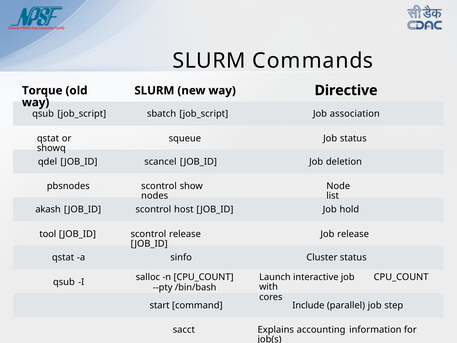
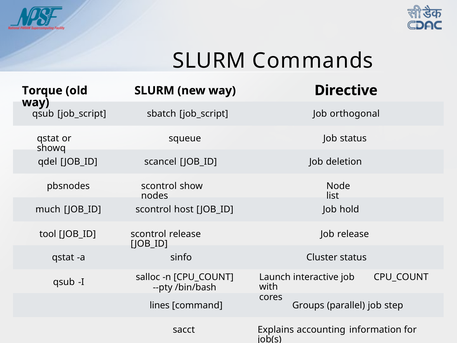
association: association -> orthogonal (355, 114)
akash: akash -> much (48, 209)
start: start -> lines (160, 305)
Include: Include -> Groups (308, 305)
